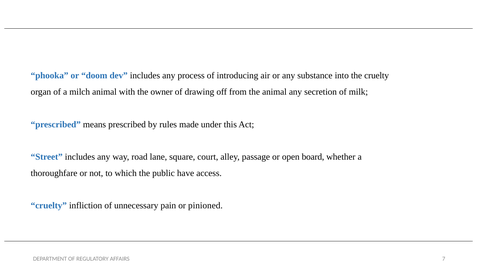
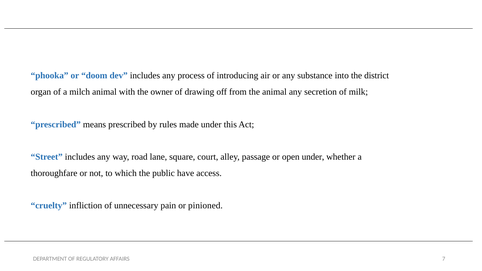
the cruelty: cruelty -> district (377, 76)
open board: board -> under (313, 157)
